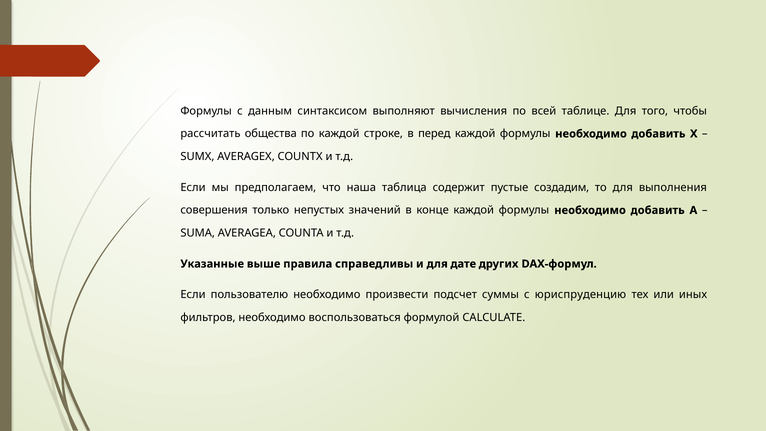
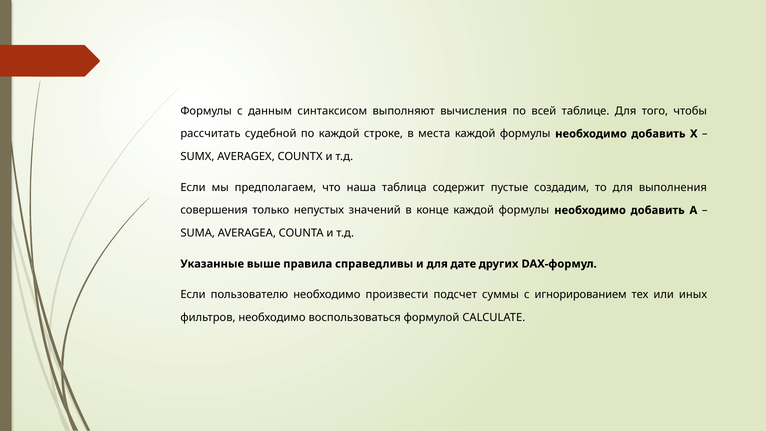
общества: общества -> судебной (271, 134)
перед: перед -> места (434, 134)
юриспруденцию: юриспруденцию -> игнорированием (581, 295)
